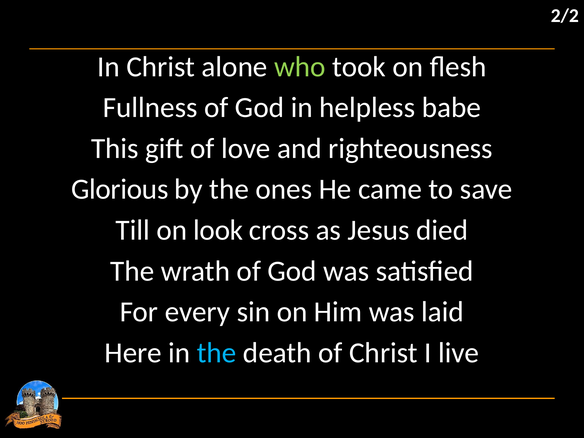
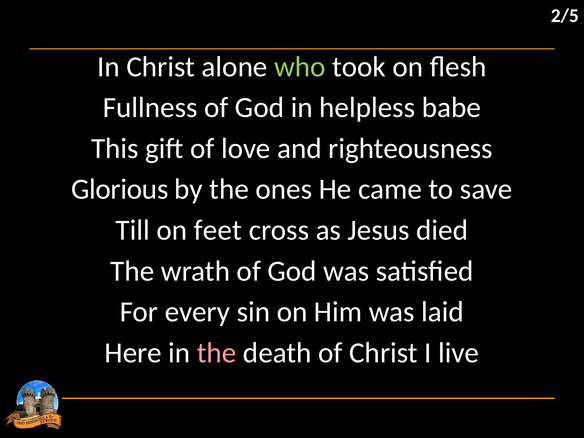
2/2: 2/2 -> 2/5 (565, 16)
look: look -> feet (218, 230)
the colour: light blue -> pink (217, 353)
